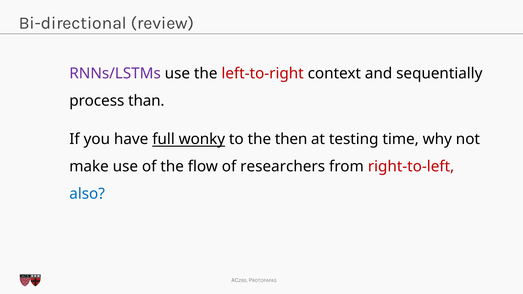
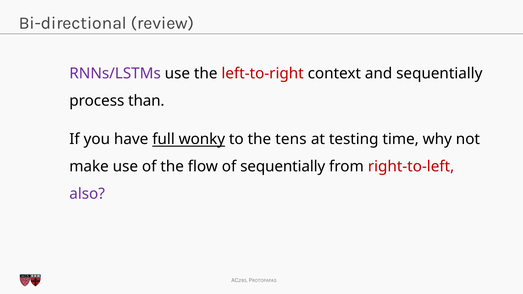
then: then -> tens (291, 139)
of researchers: researchers -> sequentially (283, 167)
also colour: blue -> purple (87, 194)
